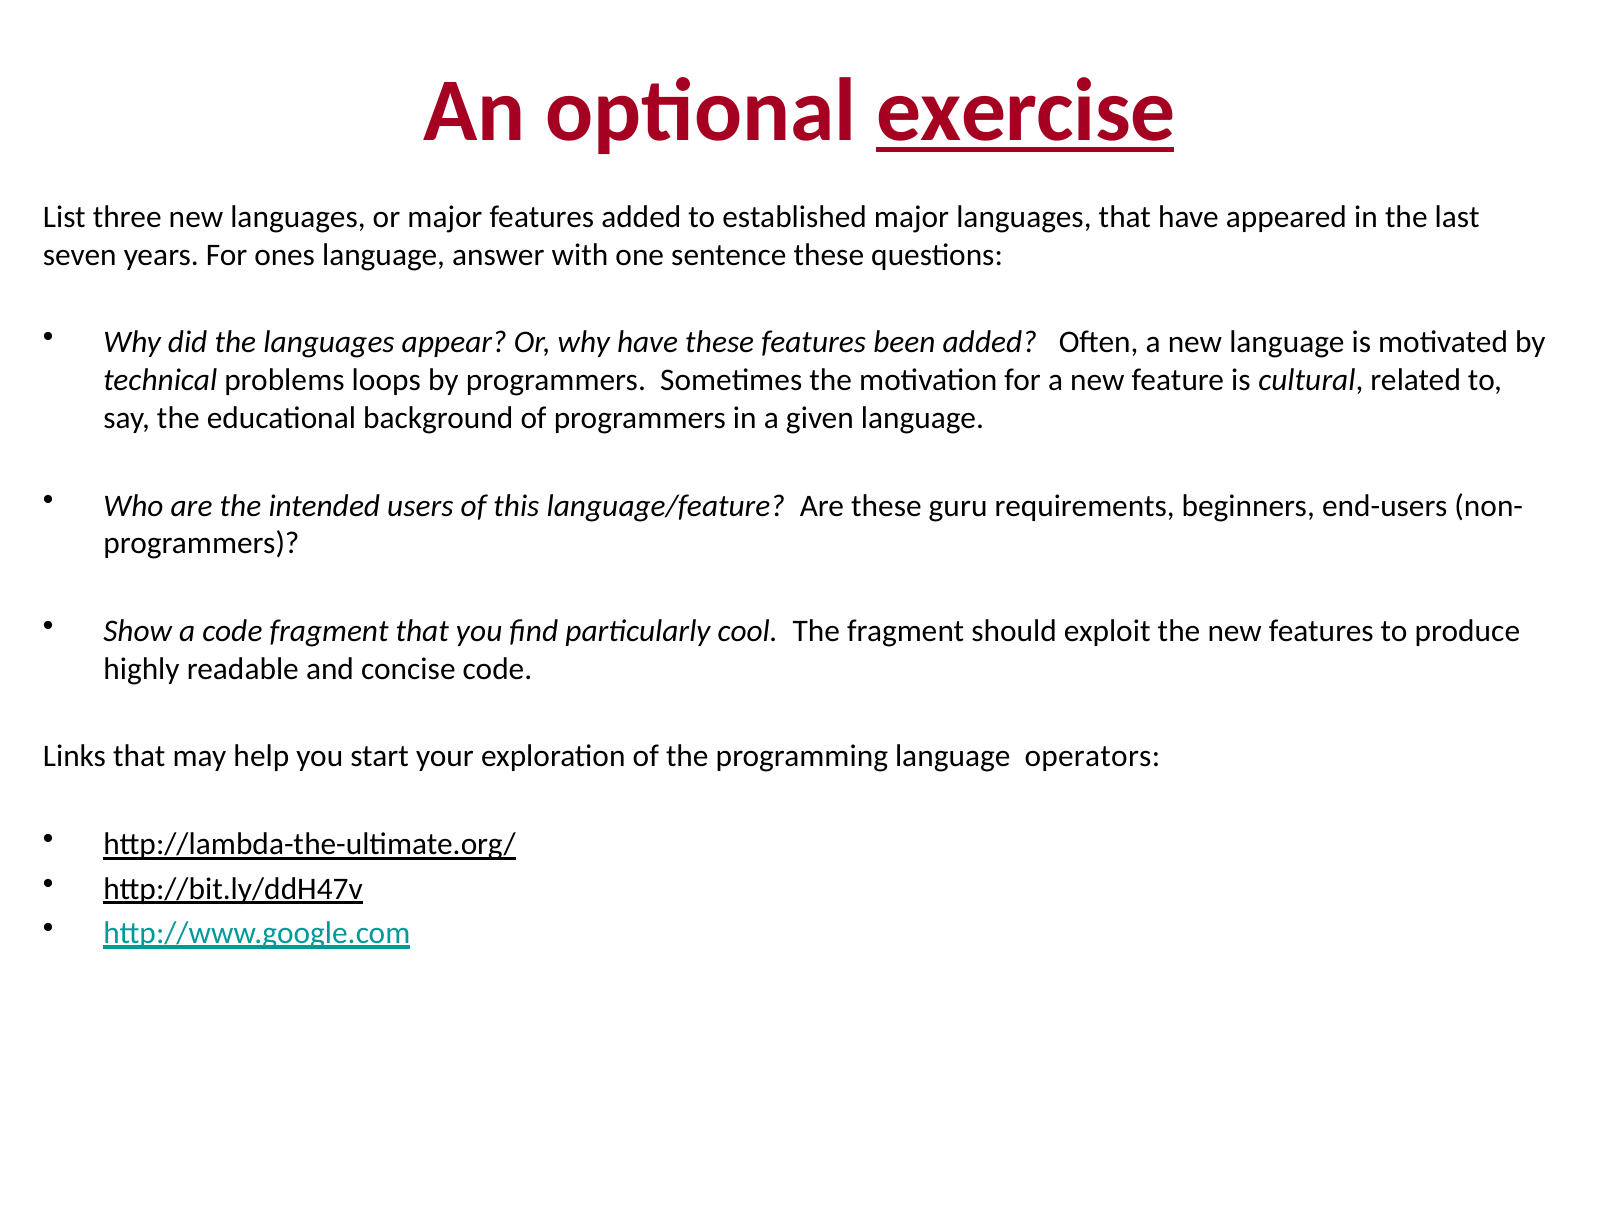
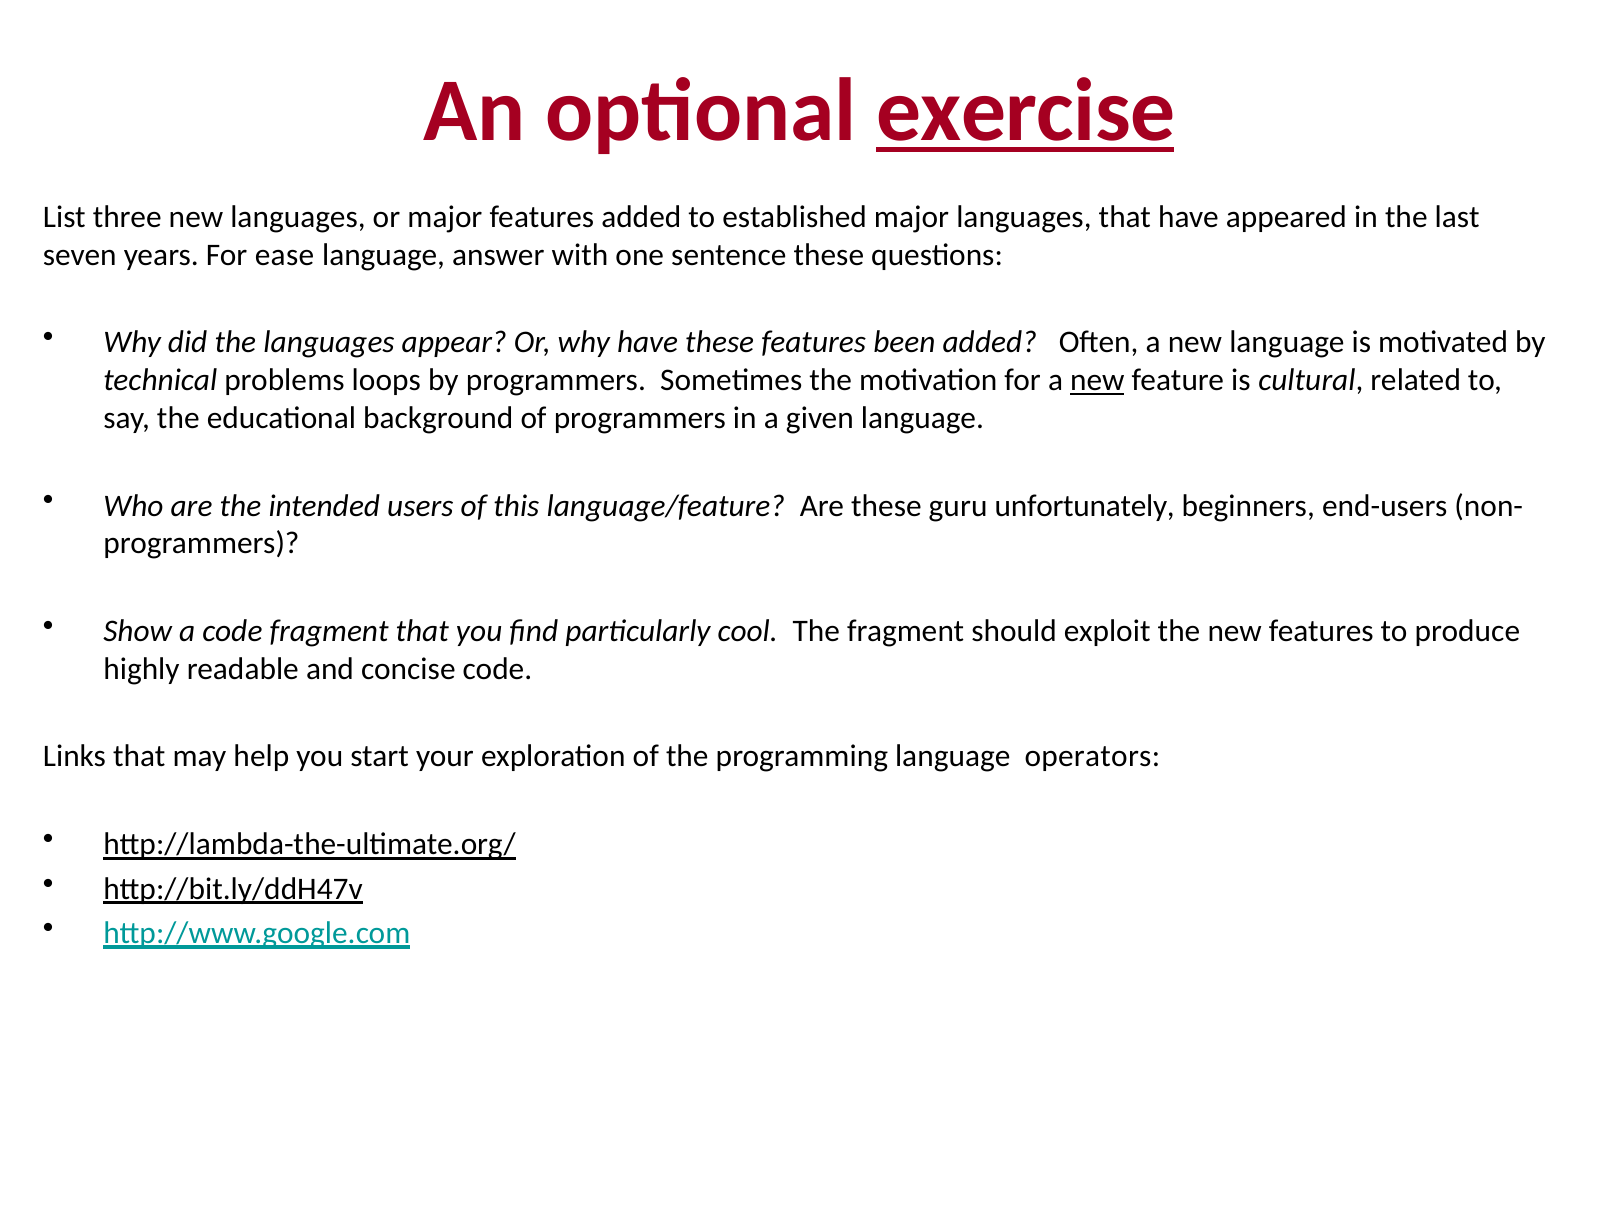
ones: ones -> ease (284, 255)
new underline: none -> present (1097, 380)
requirements: requirements -> unfortunately (1085, 506)
